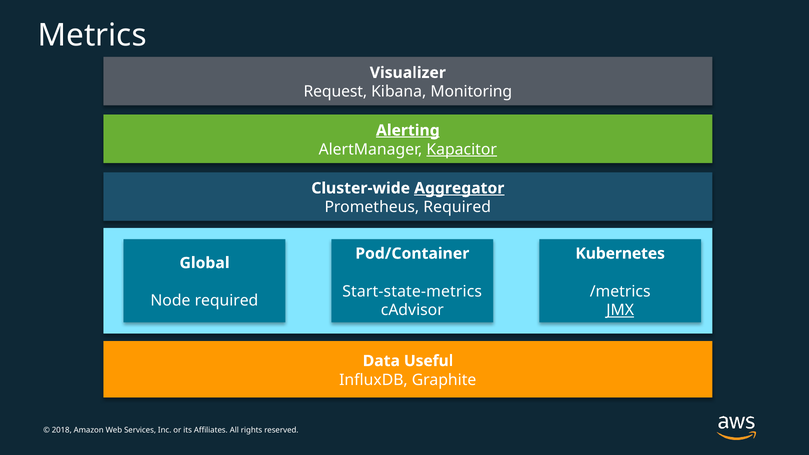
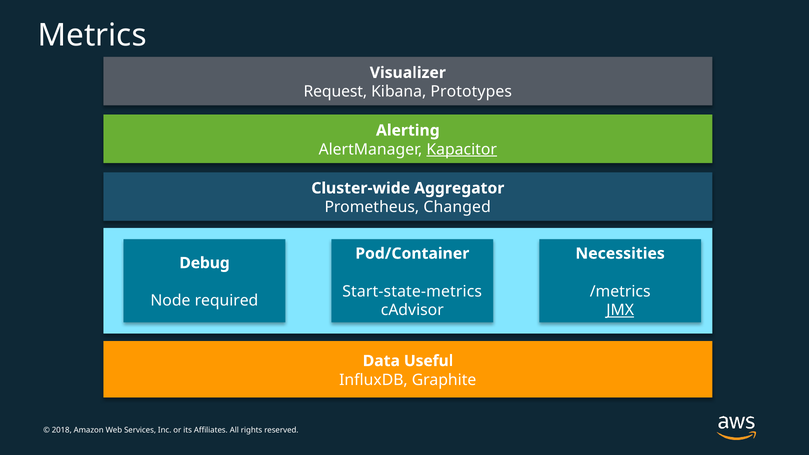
Monitoring: Monitoring -> Prototypes (471, 92)
Alerting underline: present -> none (408, 130)
Aggregator underline: present -> none (459, 188)
Prometheus Required: Required -> Changed (457, 207)
Kubernetes: Kubernetes -> Necessities (620, 254)
Global: Global -> Debug (205, 263)
